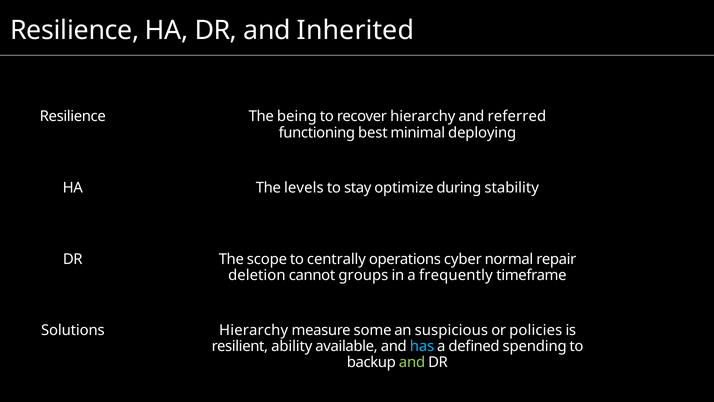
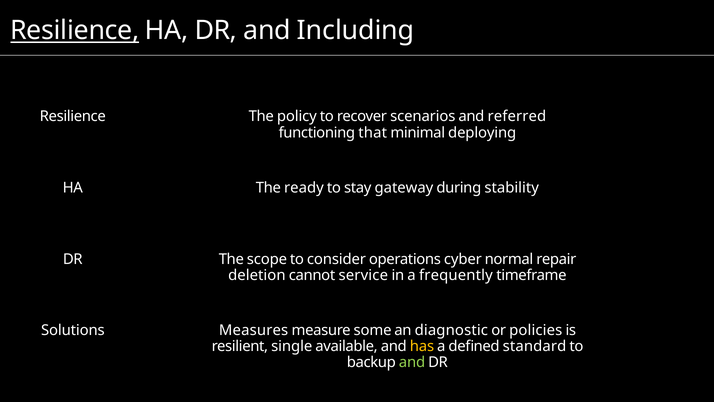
Resilience underline: none -> present (75, 31)
Inherited: Inherited -> Including (356, 31)
being: being -> policy (297, 116)
recover hierarchy: hierarchy -> scenarios (423, 116)
best: best -> that (373, 132)
levels: levels -> ready (304, 188)
optimize: optimize -> gateway (404, 188)
centrally: centrally -> consider (336, 259)
groups: groups -> service (363, 275)
Hierarchy: Hierarchy -> Measures (254, 330)
suspicious: suspicious -> diagnostic (451, 330)
ability: ability -> single (292, 346)
has colour: light blue -> yellow (422, 346)
spending: spending -> standard (535, 346)
